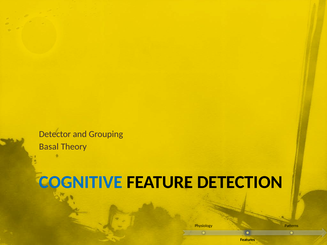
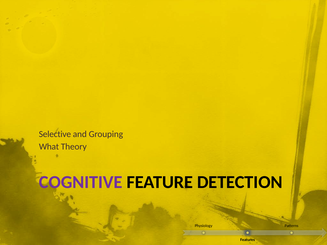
Detector: Detector -> Selective (55, 134)
Basal: Basal -> What (49, 147)
COGNITIVE colour: blue -> purple (81, 182)
